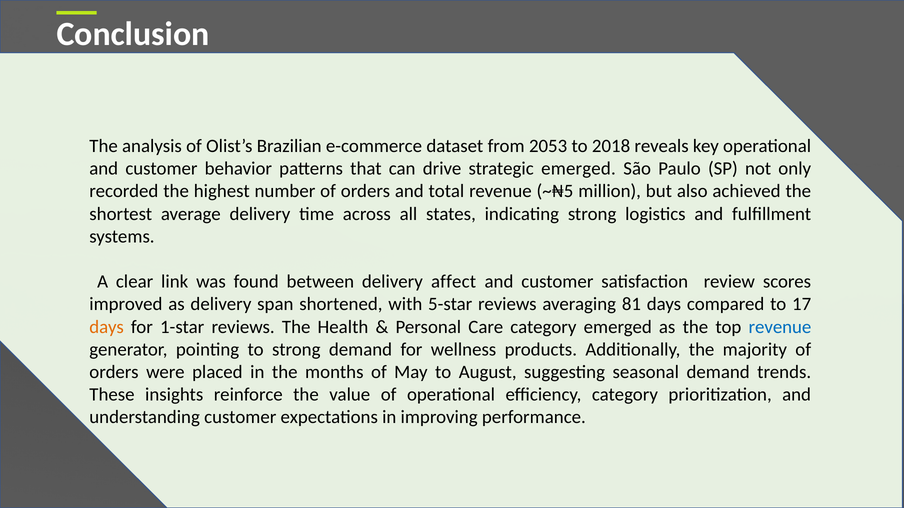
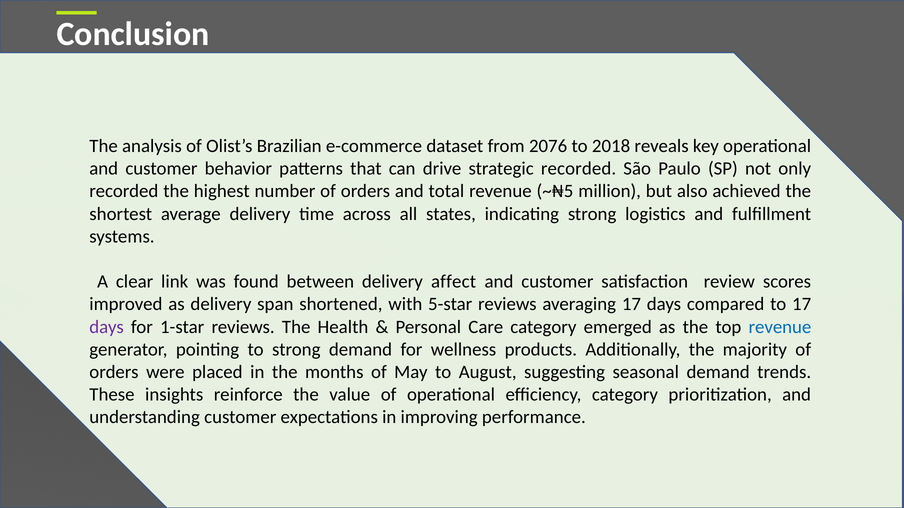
2053: 2053 -> 2076 (548, 146)
strategic emerged: emerged -> recorded (579, 169)
averaging 81: 81 -> 17 (631, 305)
days colour: orange -> purple (107, 327)
